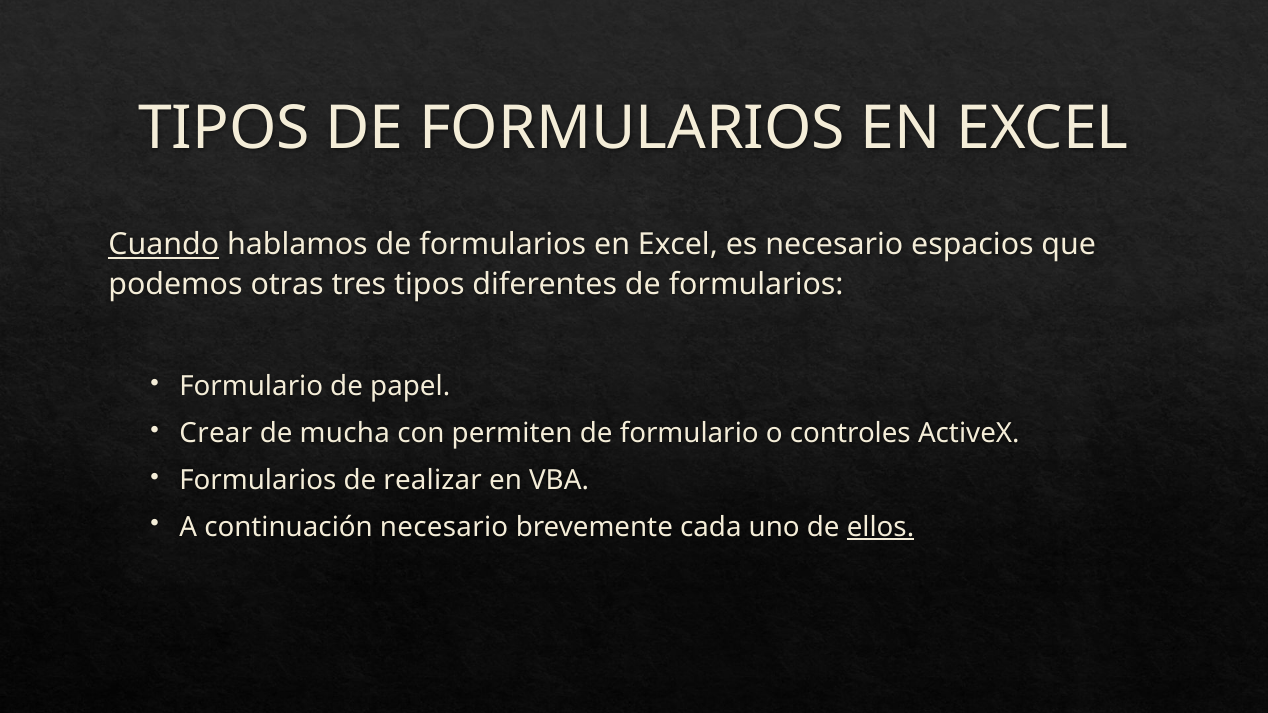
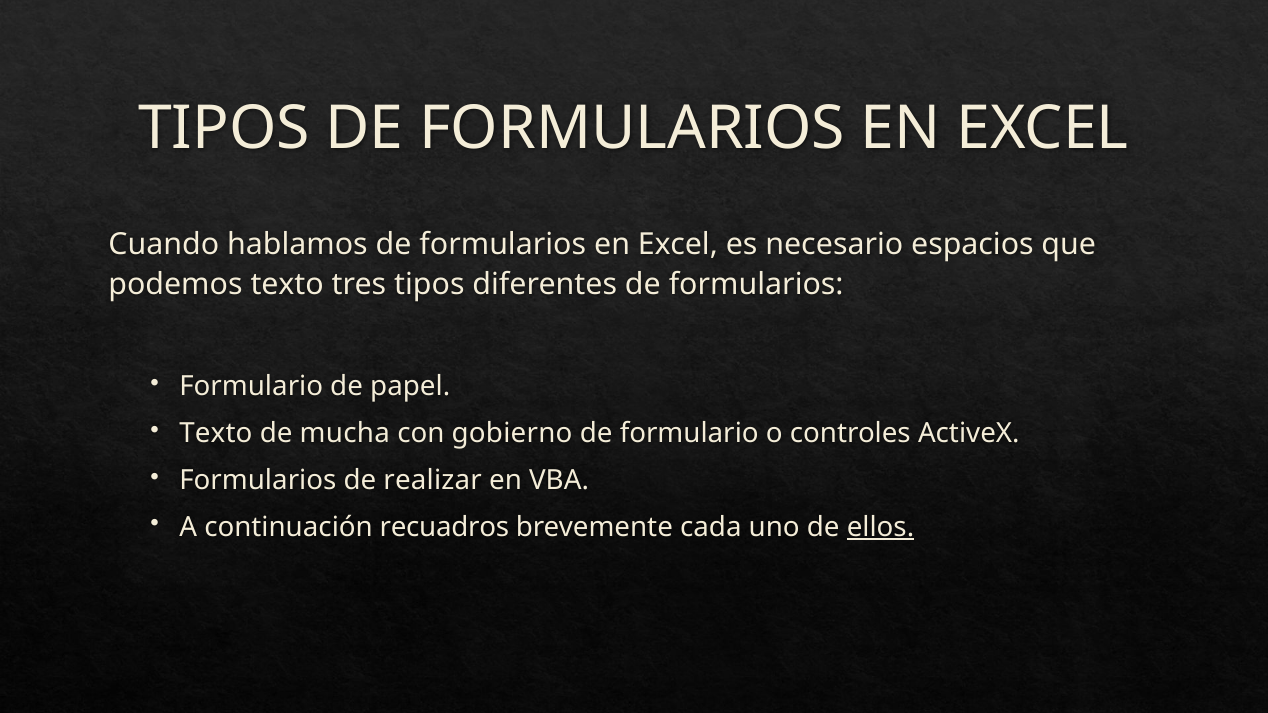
Cuando underline: present -> none (164, 245)
podemos otras: otras -> texto (287, 285)
Crear: Crear -> Texto (216, 434)
permiten: permiten -> gobierno (512, 434)
continuación necesario: necesario -> recuadros (444, 527)
